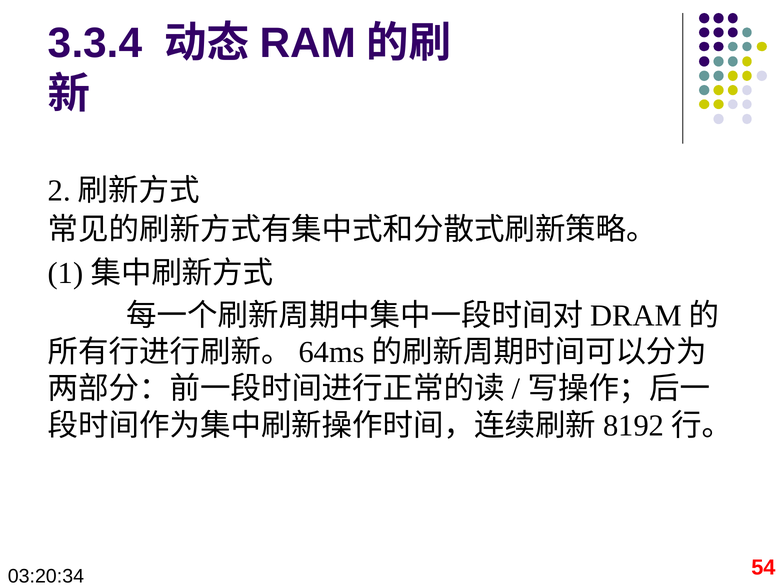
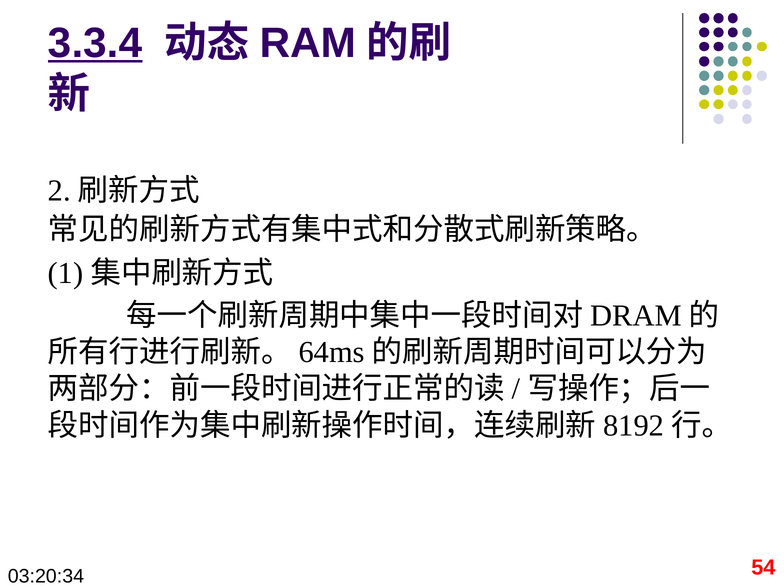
3.3.4 underline: none -> present (95, 43)
